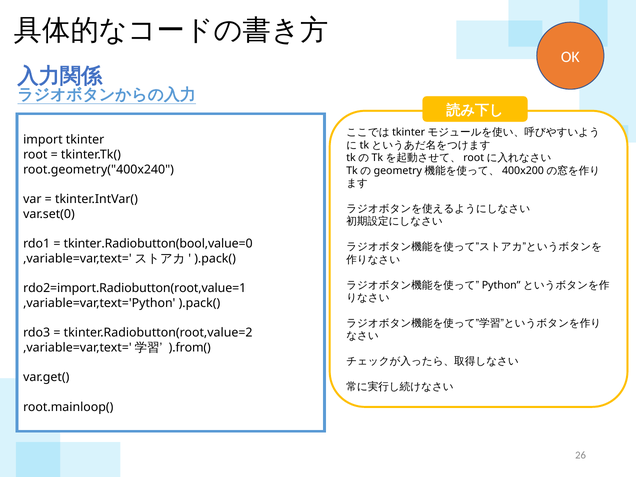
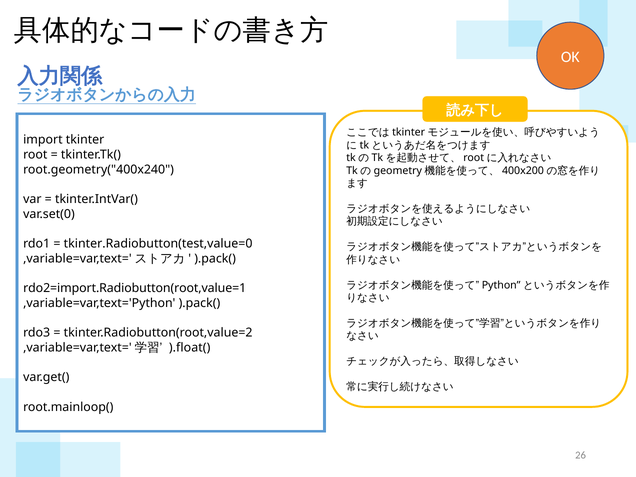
tkinter.Radiobutton(bool,value=0: tkinter.Radiobutton(bool,value=0 -> tkinter.Radiobutton(test,value=0 (158, 244)
).from(: ).from( -> ).float( (190, 348)
